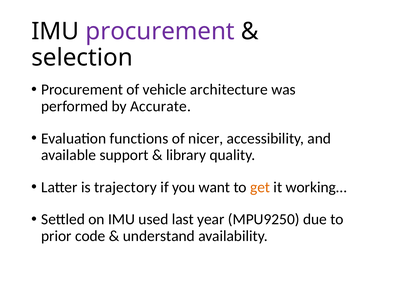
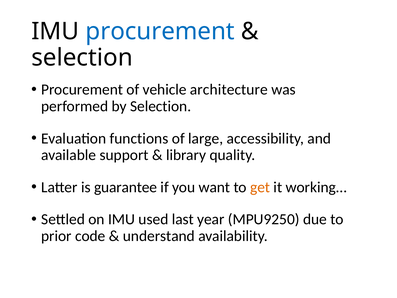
procurement colour: purple -> blue (160, 31)
by Accurate: Accurate -> Selection (161, 106)
nicer: nicer -> large (206, 138)
trajectory: trajectory -> guarantee (126, 187)
